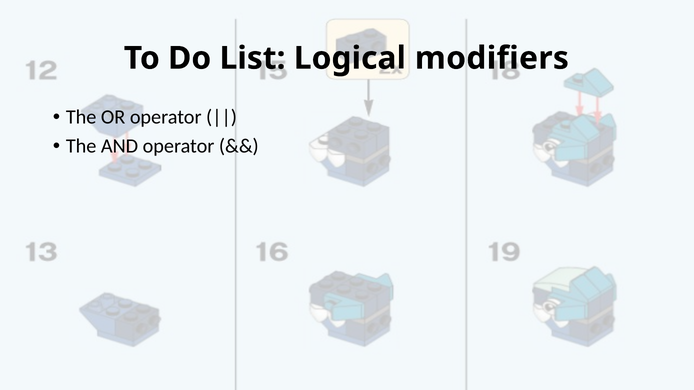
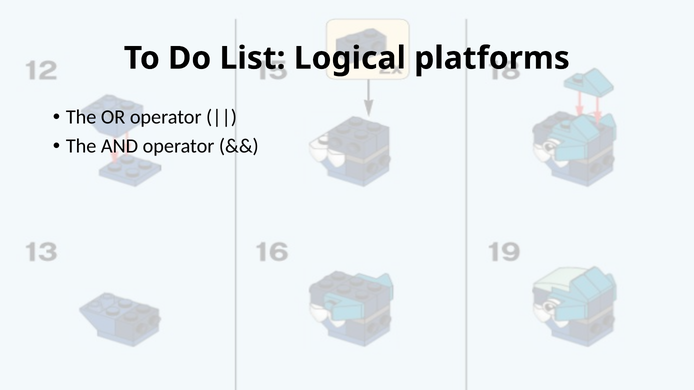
modifiers: modifiers -> platforms (492, 58)
